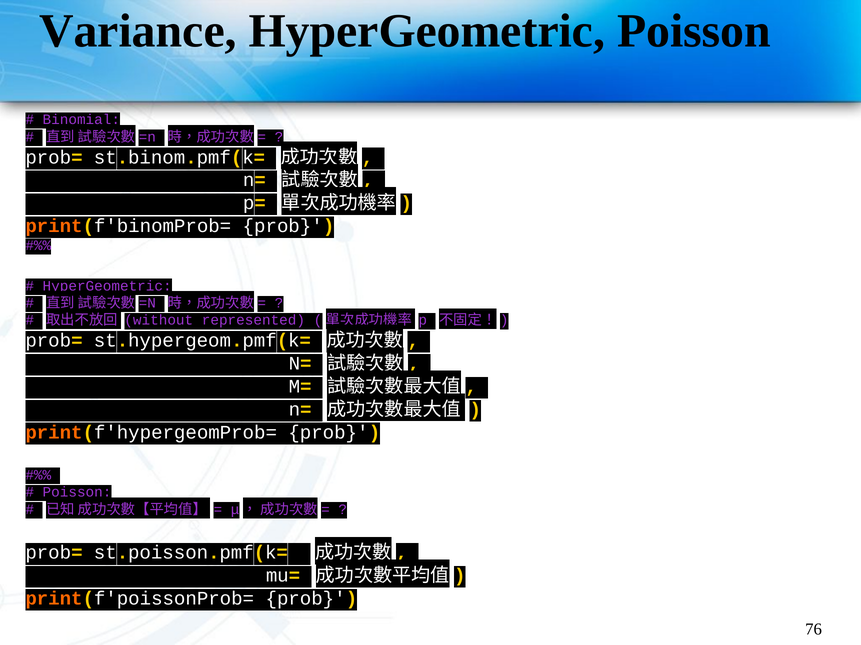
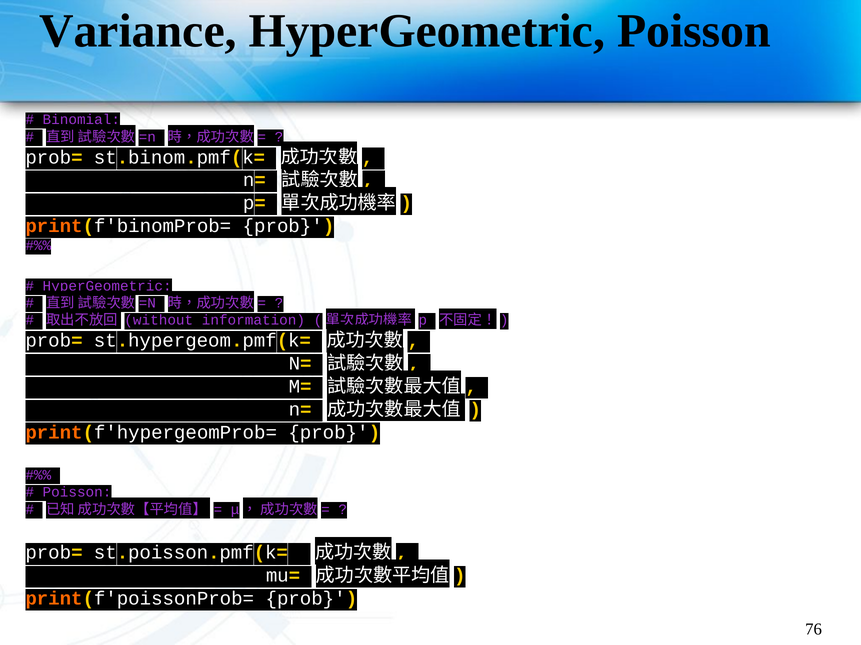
represented: represented -> information (253, 321)
